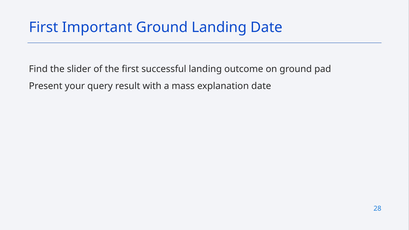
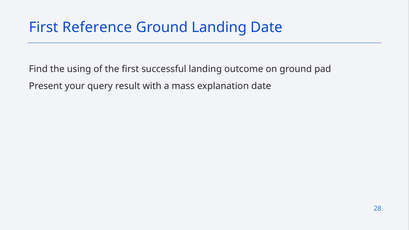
Important: Important -> Reference (97, 27)
slider: slider -> using (79, 69)
